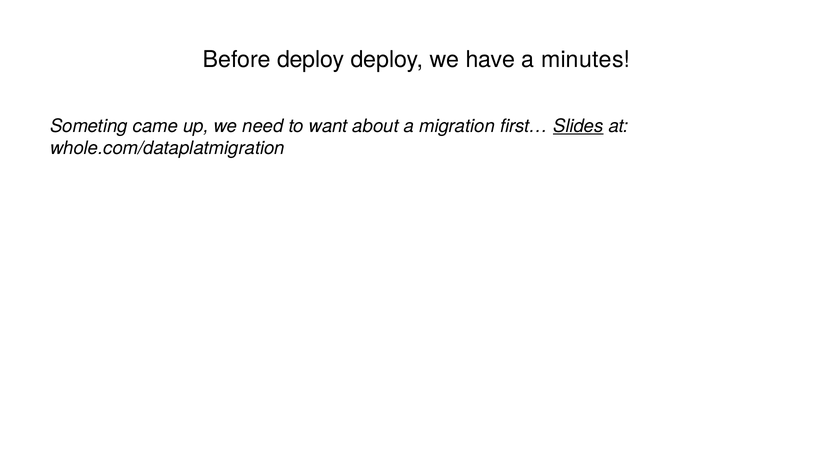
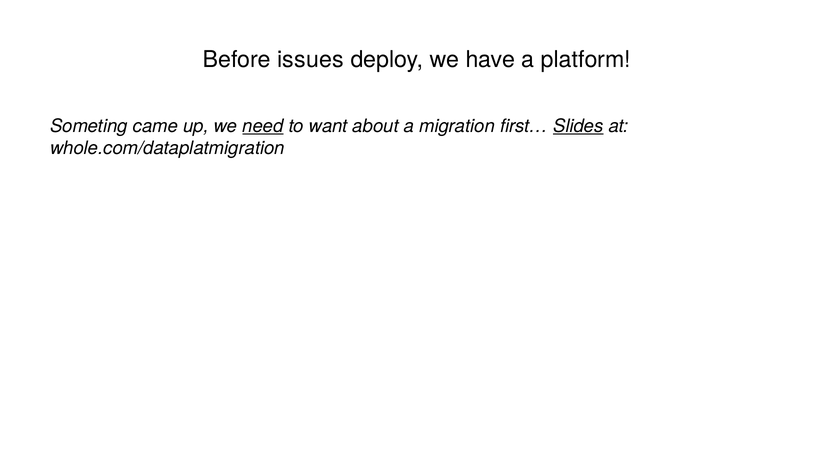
Before deploy: deploy -> issues (311, 59)
minutes: minutes -> platform (586, 59)
need underline: none -> present (263, 126)
